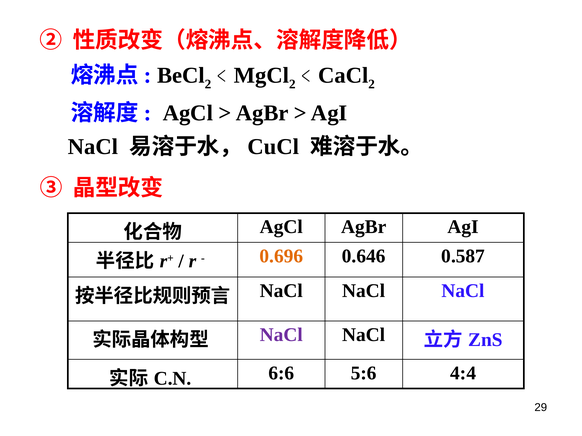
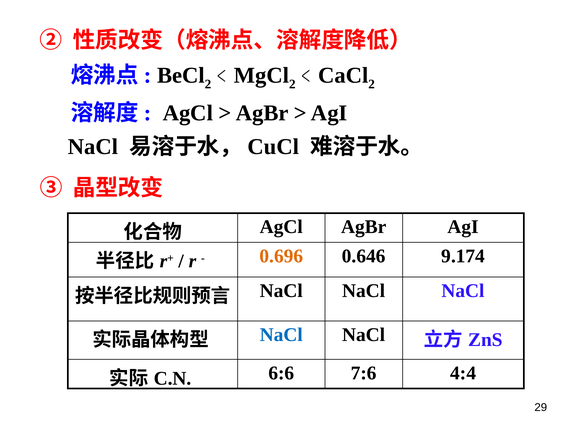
0.587: 0.587 -> 9.174 (463, 256)
NaCl colour: purple -> blue (281, 335)
5:6: 5:6 -> 7:6 (364, 374)
